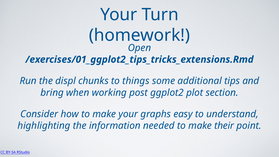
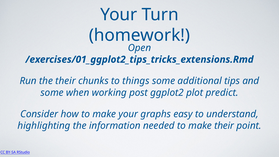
the displ: displ -> their (66, 81)
bring: bring -> some (52, 93)
section: section -> predict (222, 93)
